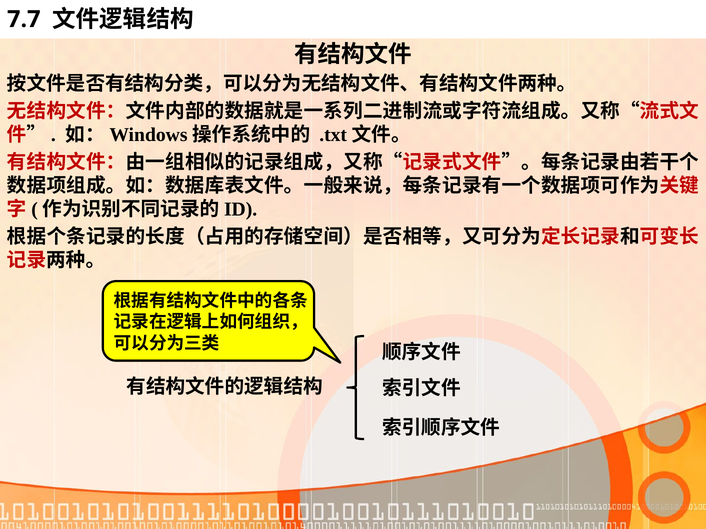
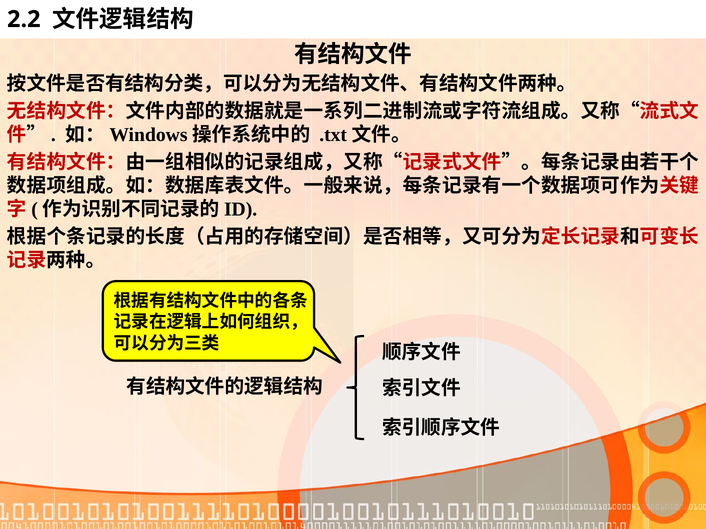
7.7: 7.7 -> 2.2 (24, 19)
